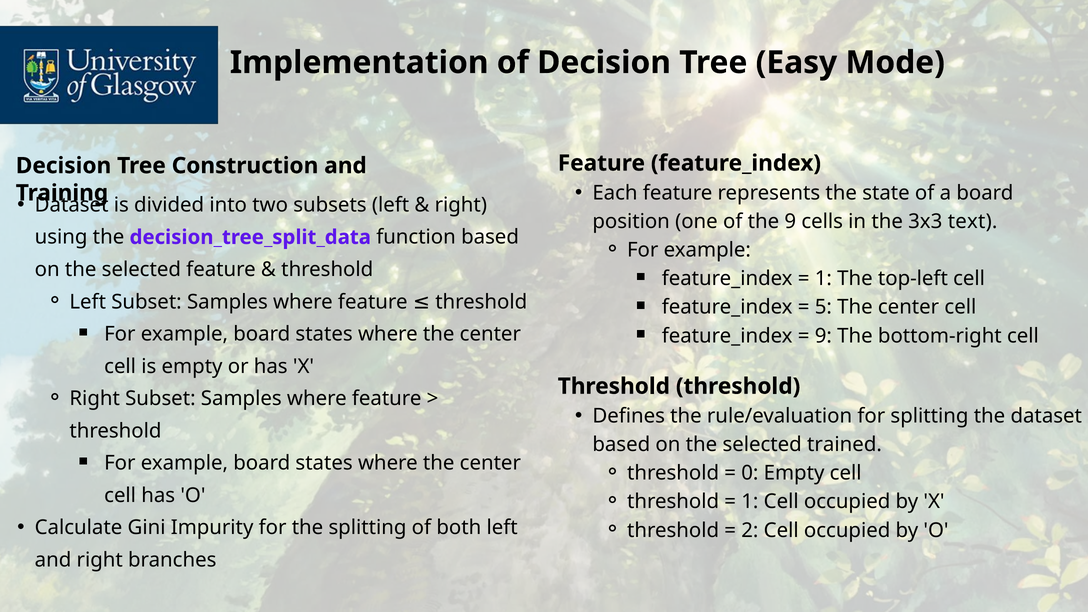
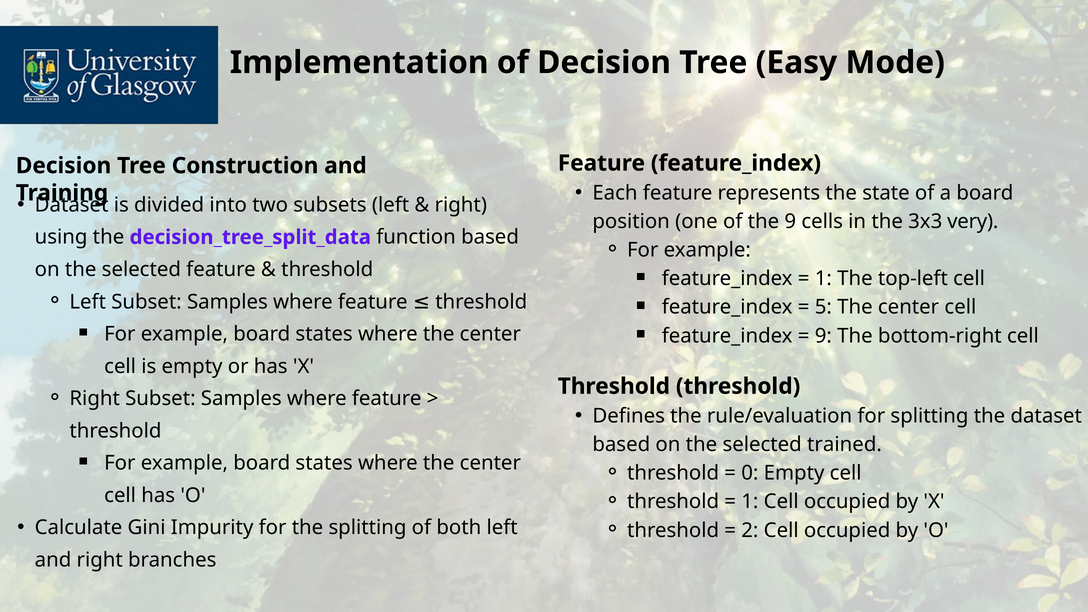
text: text -> very (973, 222)
